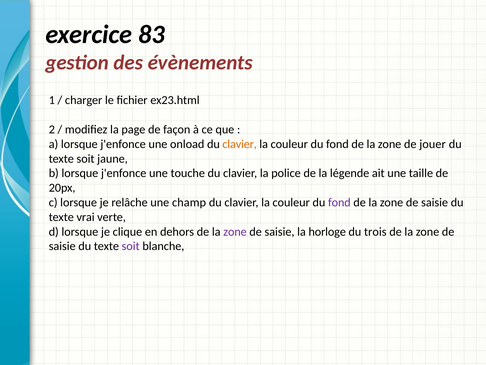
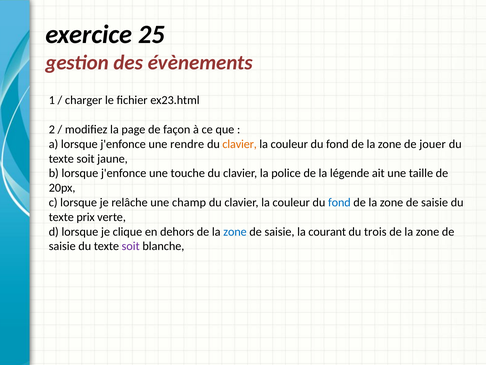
83: 83 -> 25 (151, 34)
onload: onload -> rendre (187, 144)
fond colour: purple -> blue (339, 202)
vrai: vrai -> prix (86, 217)
zone colour: purple -> blue (235, 231)
horloge: horloge -> courant (327, 231)
